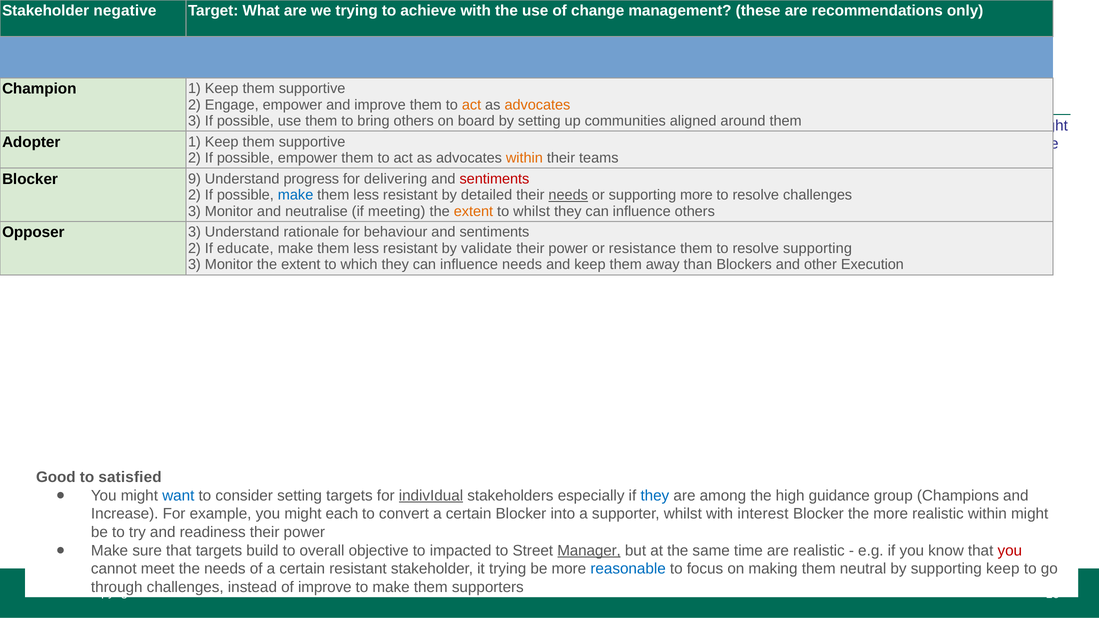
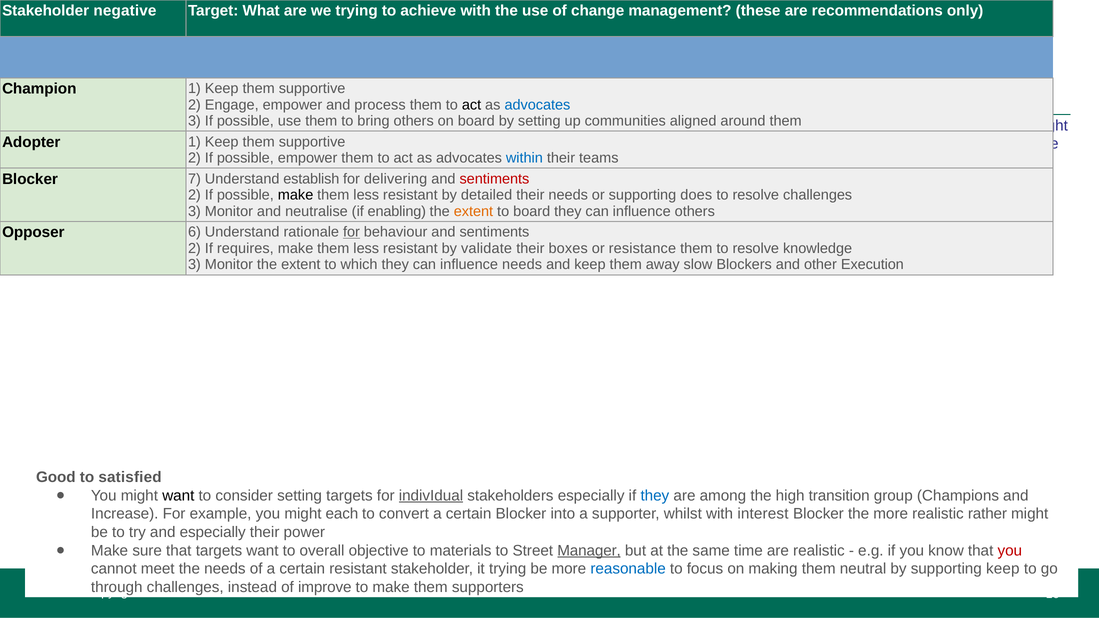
and improve: improve -> process (380, 105)
act colour: orange -> black (472, 105)
advocates colour: orange -> blue (537, 105)
within colour: orange -> blue (524, 158)
9: 9 -> 7 (194, 179)
Understand progress: progress -> establish (311, 179)
make colour: blue -> black (296, 195)
needs underline: present -> none (568, 195)
supporting more: more -> does (696, 195)
meeting: meeting -> enabling (397, 211)
to whilst: whilst -> board (532, 211)
Opposer 3: 3 -> 6 (194, 232)
for underline: none -> present (351, 232)
educate: educate -> requires (245, 248)
power: power -> boxes (568, 248)
resolve supporting: supporting -> knowledge (818, 248)
than: than -> slow (698, 265)
want colour: blue -> black (178, 496)
guidance: guidance -> transition (839, 496)
realistic within: within -> rather (987, 514)
and readiness: readiness -> especially (213, 532)
targets build: build -> want (262, 551)
impacted: impacted -> materials (461, 551)
